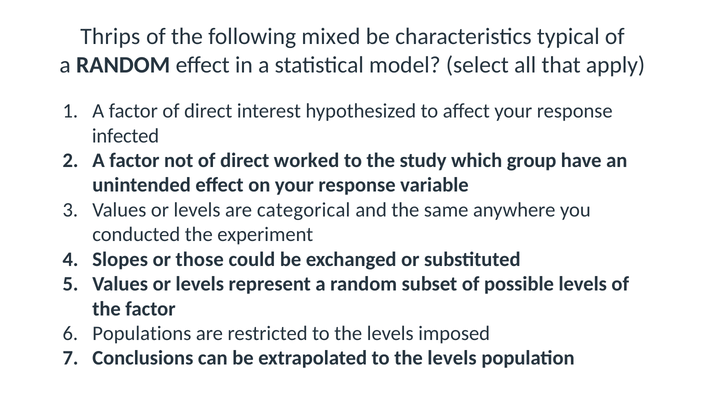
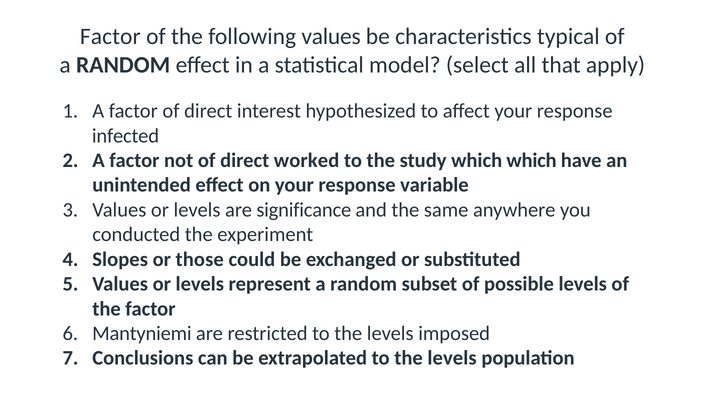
Thrips: Thrips -> Factor (110, 36)
following mixed: mixed -> values (331, 36)
which group: group -> which (532, 160)
categorical: categorical -> significance (304, 210)
Populations: Populations -> Mantyniemi (142, 333)
